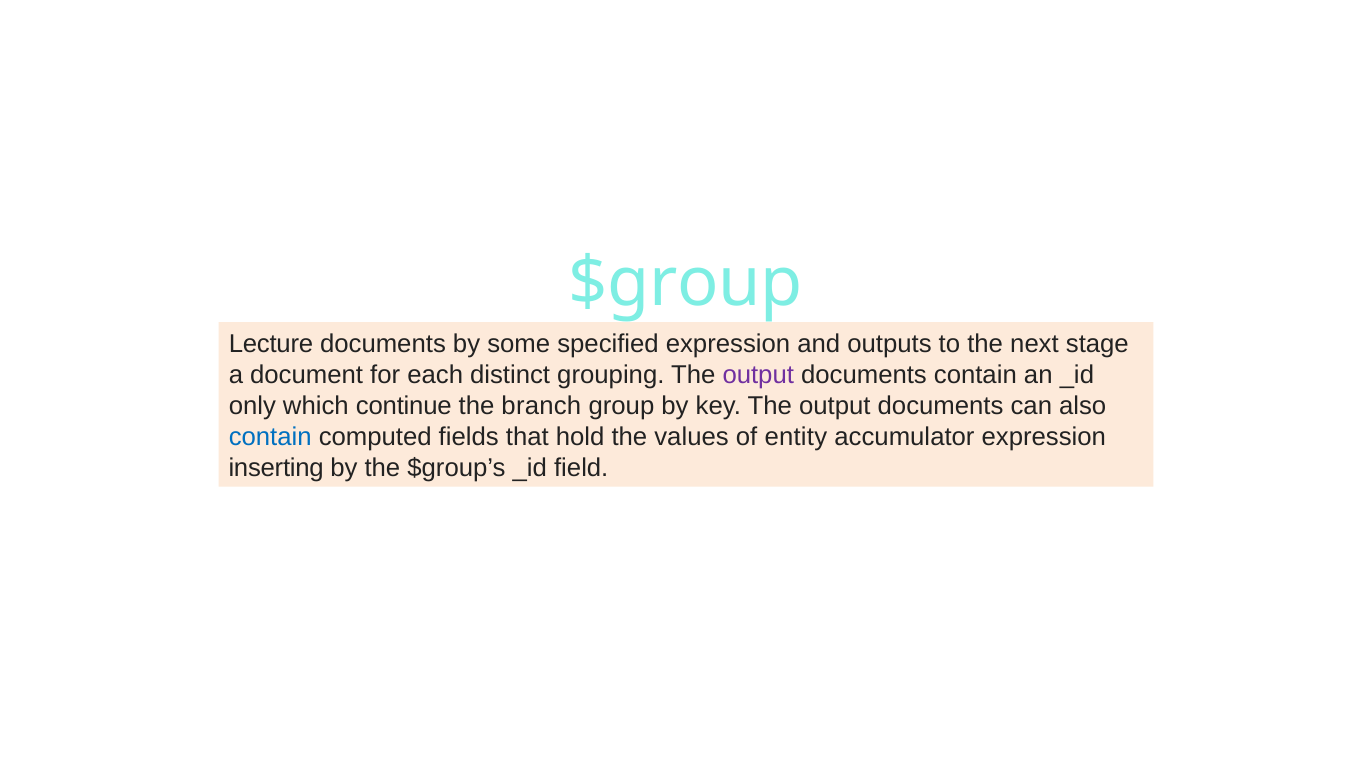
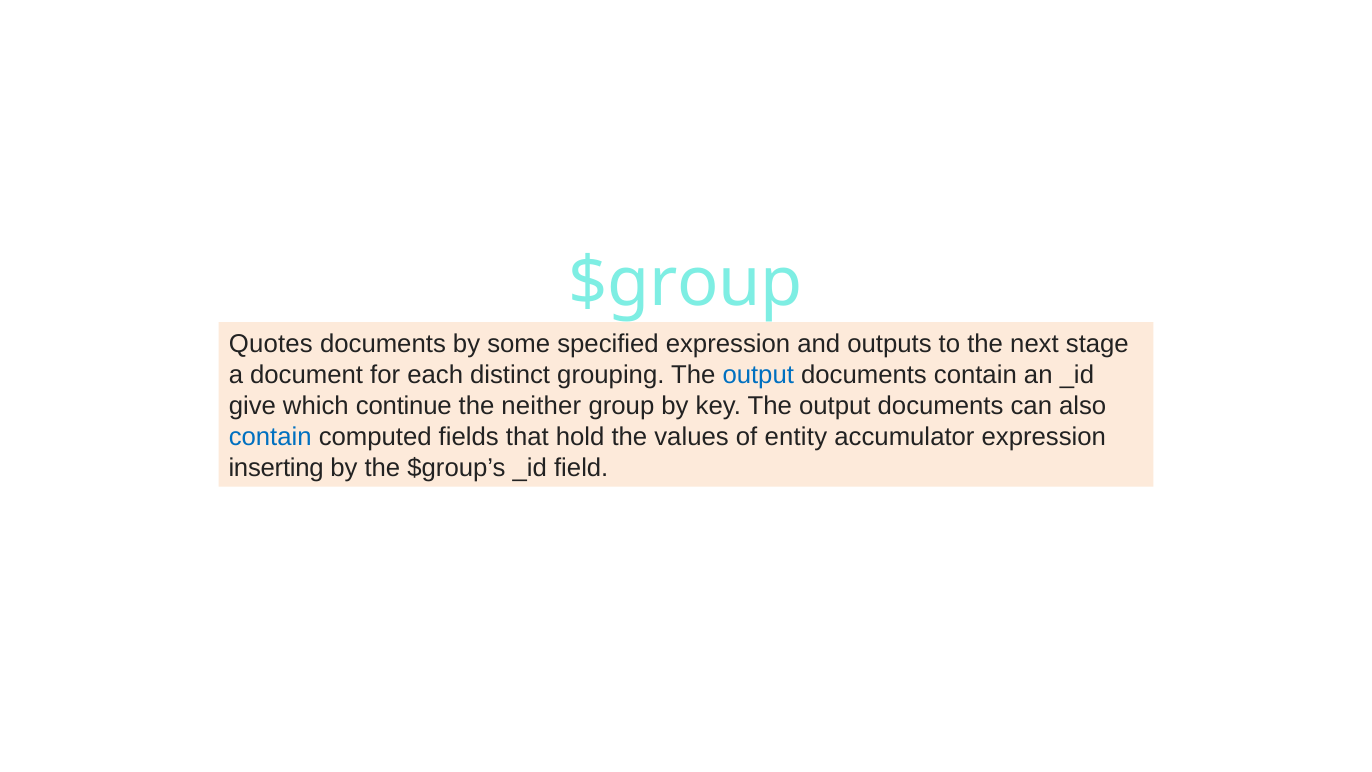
Lecture: Lecture -> Quotes (271, 344)
output colour: purple -> blue (758, 375)
only: only -> give (252, 406)
branch: branch -> neither (541, 406)
